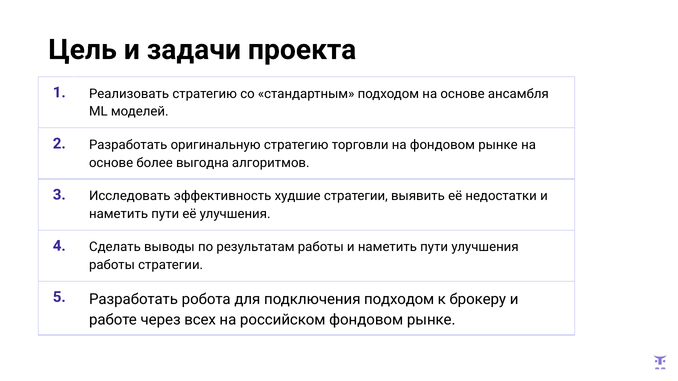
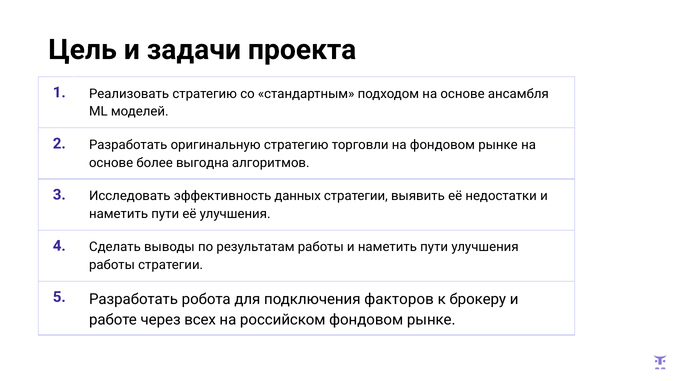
худшие: худшие -> данных (298, 196)
подключения подходом: подходом -> факторов (399, 300)
